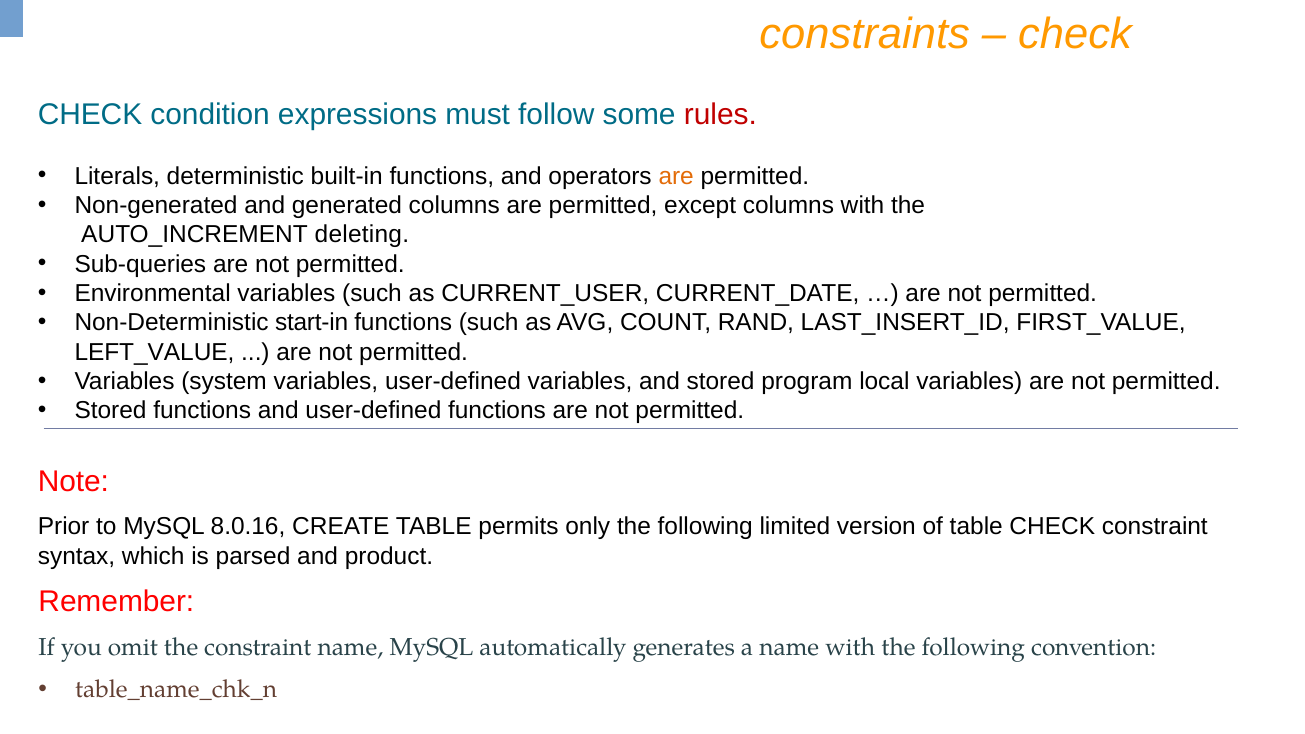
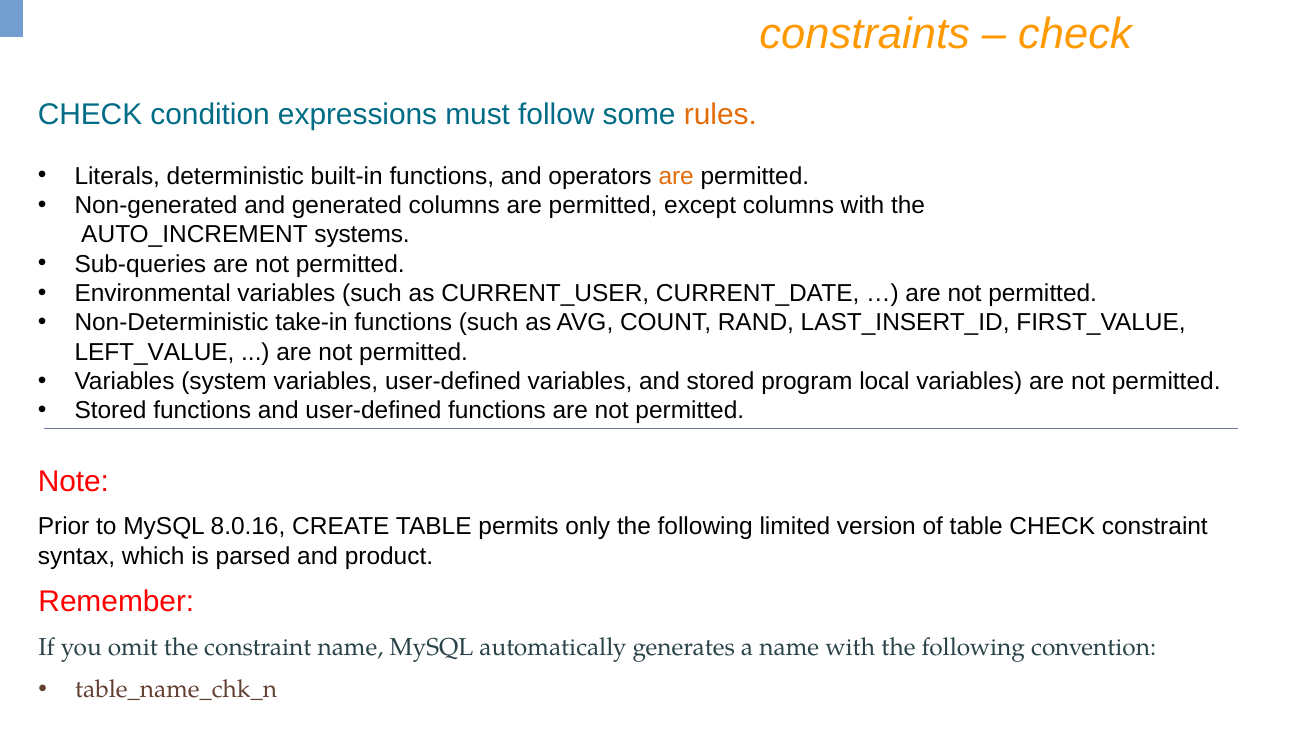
rules colour: red -> orange (720, 114)
deleting: deleting -> systems (362, 235)
start-in: start-in -> take-in (312, 323)
